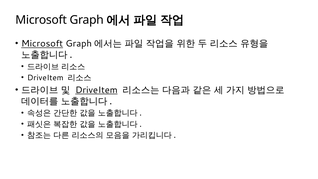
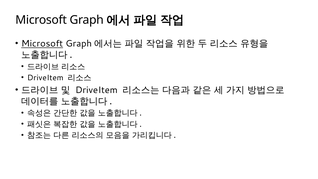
DriveItem underline: present -> none (96, 90)
